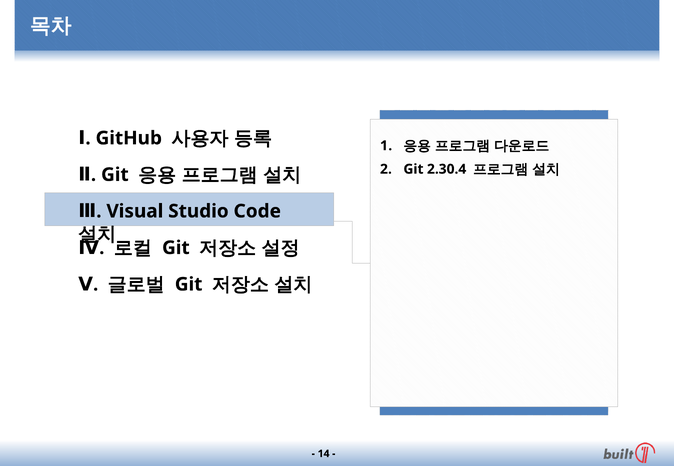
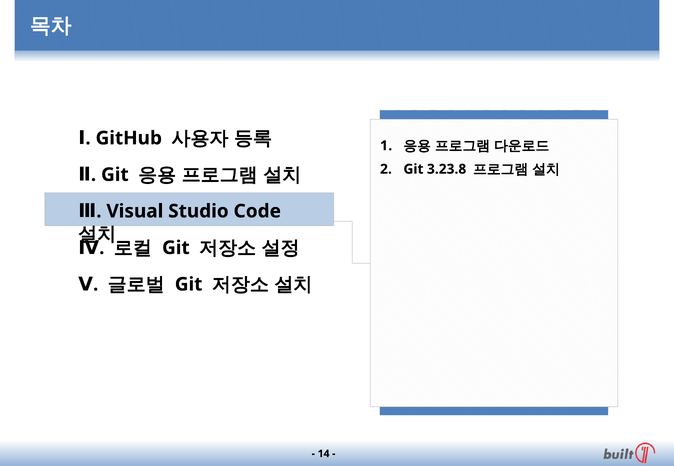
2.30.4: 2.30.4 -> 3.23.8 (447, 169)
